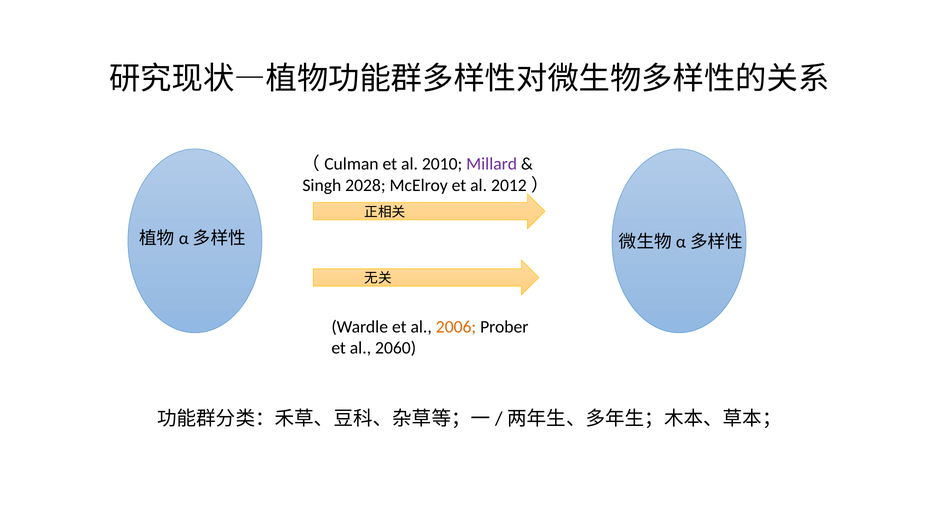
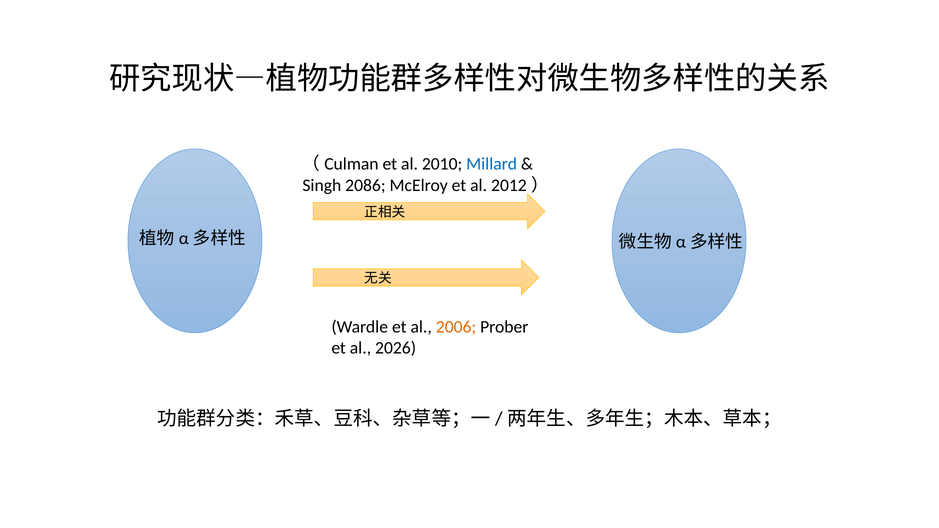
Millard colour: purple -> blue (492, 164)
2028: 2028 -> 2086 (365, 185)
2060: 2060 -> 2026 (396, 348)
